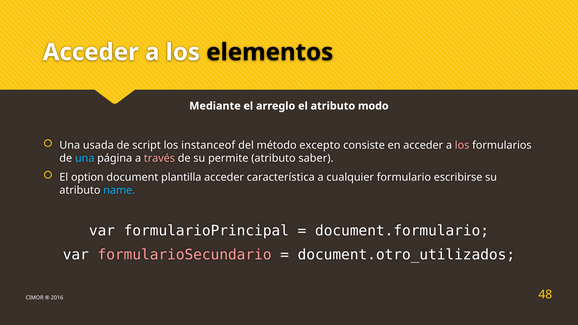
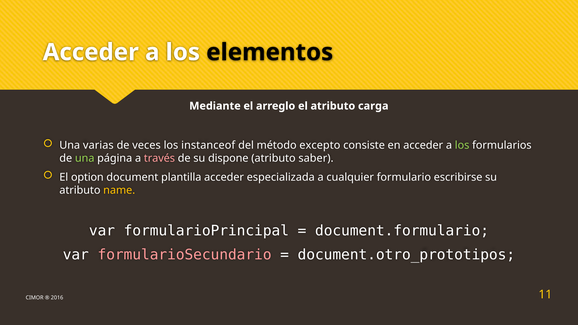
modo: modo -> carga (373, 106)
usada: usada -> varias (98, 145)
script: script -> veces (147, 145)
los colour: pink -> light green (462, 145)
una colour: light blue -> light green (85, 158)
permite: permite -> dispone (228, 158)
característica: característica -> especializada (281, 177)
name colour: light blue -> yellow (119, 190)
document.otro_utilizados: document.otro_utilizados -> document.otro_prototipos (406, 255)
48: 48 -> 11 (545, 295)
